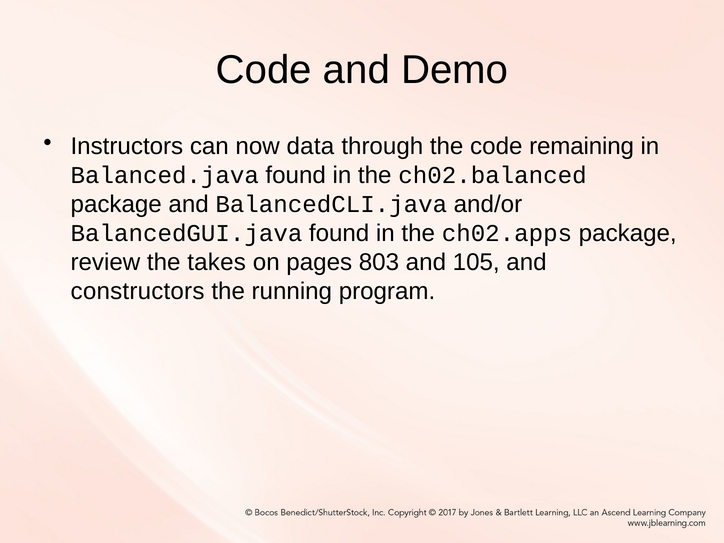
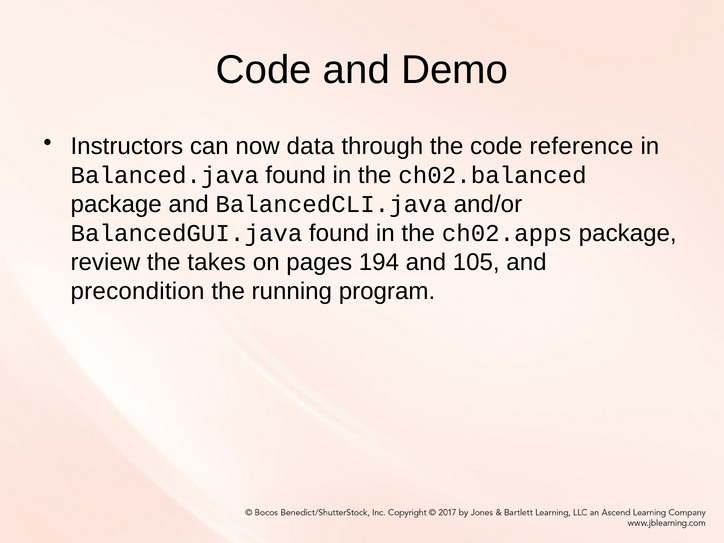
remaining: remaining -> reference (581, 146)
803: 803 -> 194 (379, 262)
constructors: constructors -> precondition (138, 291)
